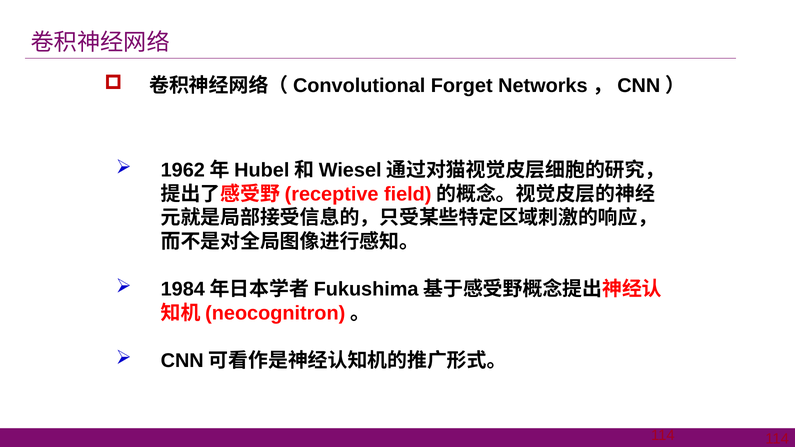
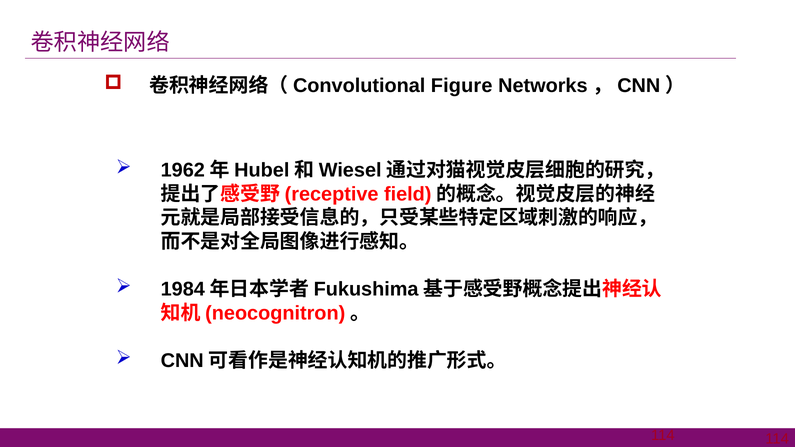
Forget: Forget -> Figure (462, 86)
